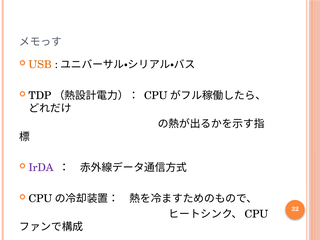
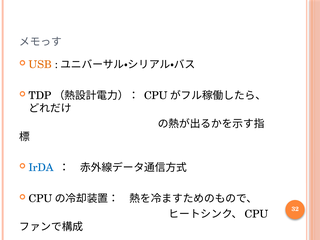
IrDA colour: purple -> blue (41, 168)
